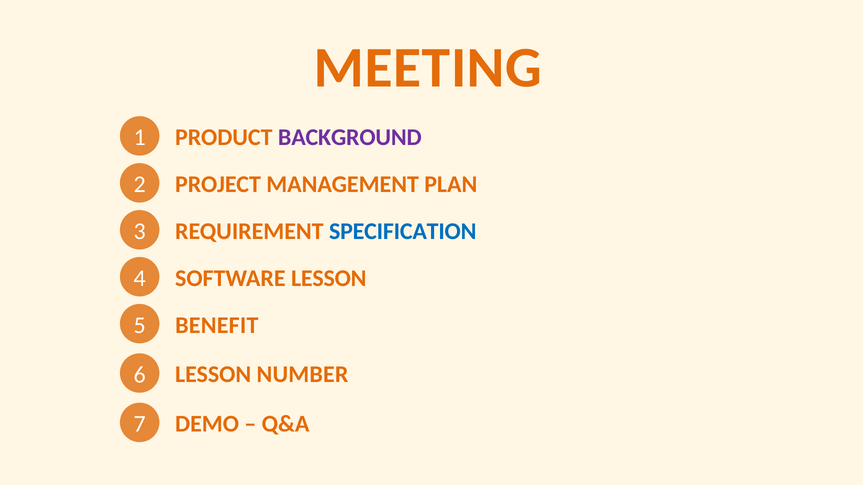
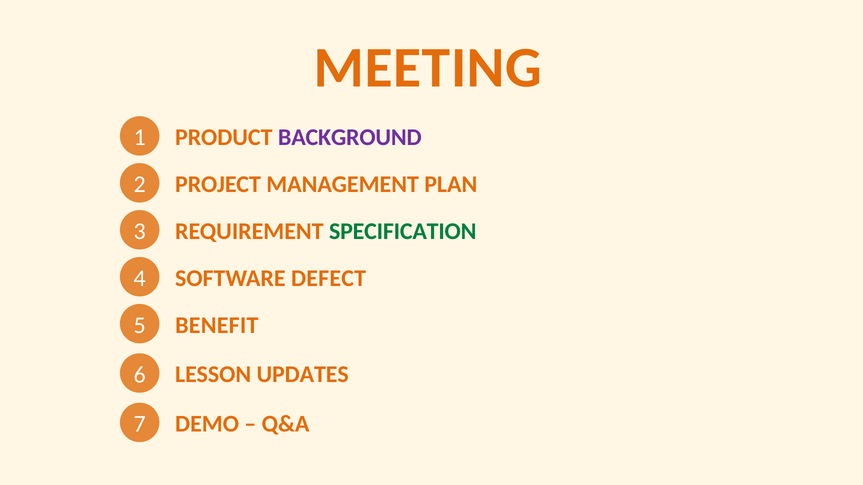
SPECIFICATION colour: blue -> green (403, 231)
SOFTWARE LESSON: LESSON -> DEFECT (329, 278)
NUMBER: NUMBER -> UPDATES (303, 375)
